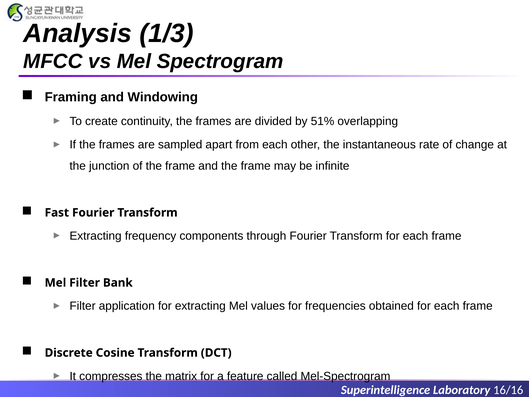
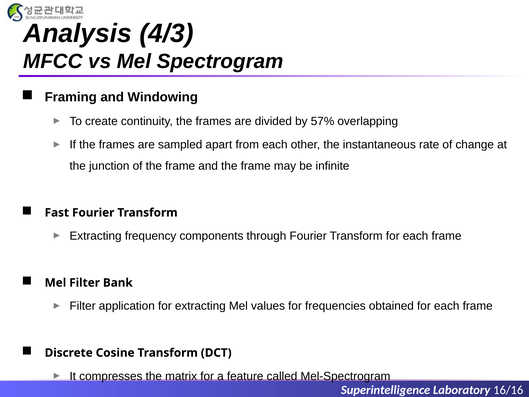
1/3: 1/3 -> 4/3 (167, 33)
51%: 51% -> 57% (323, 121)
